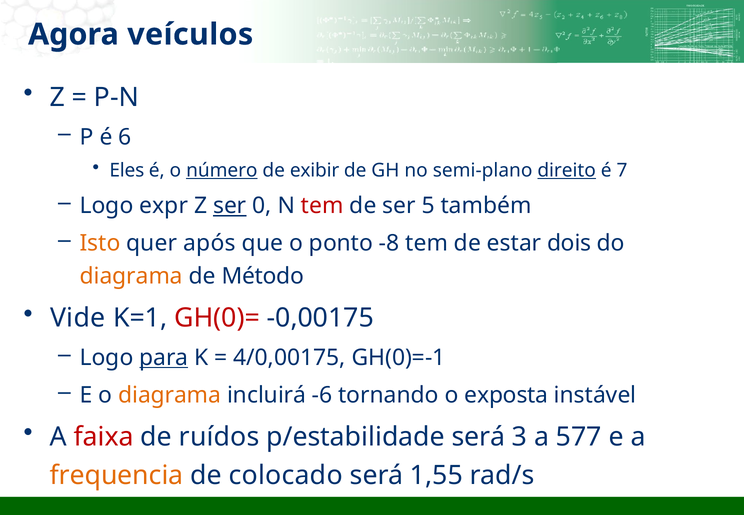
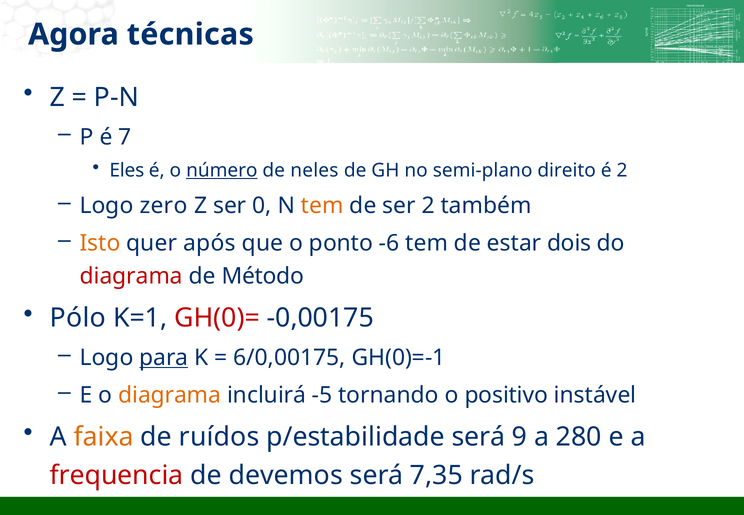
veículos: veículos -> técnicas (190, 34)
6: 6 -> 7 (125, 137)
exibir: exibir -> neles (314, 170)
direito underline: present -> none (567, 170)
é 7: 7 -> 2 (622, 170)
expr: expr -> zero (164, 206)
ser underline: present -> none (230, 206)
tem colour: red -> orange (322, 206)
ser 5: 5 -> 2 (428, 206)
-8: -8 -> -6 (389, 243)
diagrama colour: orange -> red (131, 276)
Vide: Vide -> Pólo (78, 318)
4/0,00175: 4/0,00175 -> 6/0,00175 (289, 358)
-6: -6 -> -5 (322, 395)
exposta: exposta -> positivo (506, 395)
faixa colour: red -> orange (104, 437)
3: 3 -> 9 (519, 437)
577: 577 -> 280 (579, 437)
frequencia colour: orange -> red (117, 476)
colocado: colocado -> devemos (286, 476)
1,55: 1,55 -> 7,35 (436, 476)
